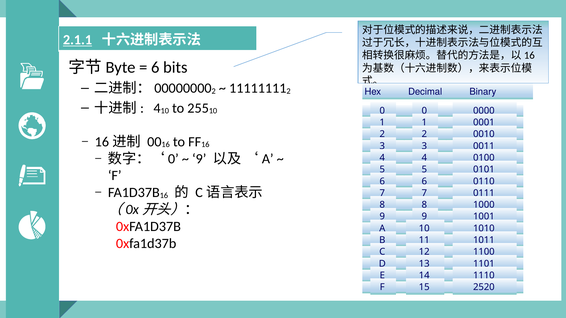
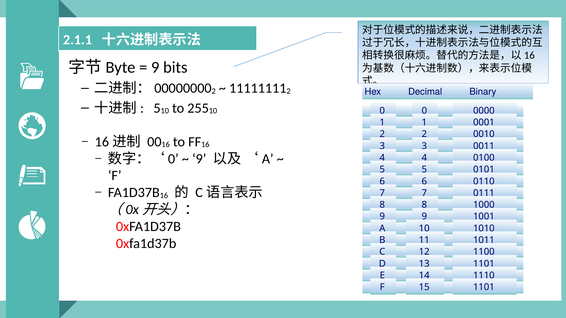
2.1.1 underline: present -> none (77, 40)
6: 6 -> 9 (155, 67)
4: 4 -> 5 (157, 108)
15 2520: 2520 -> 1101 (484, 287)
